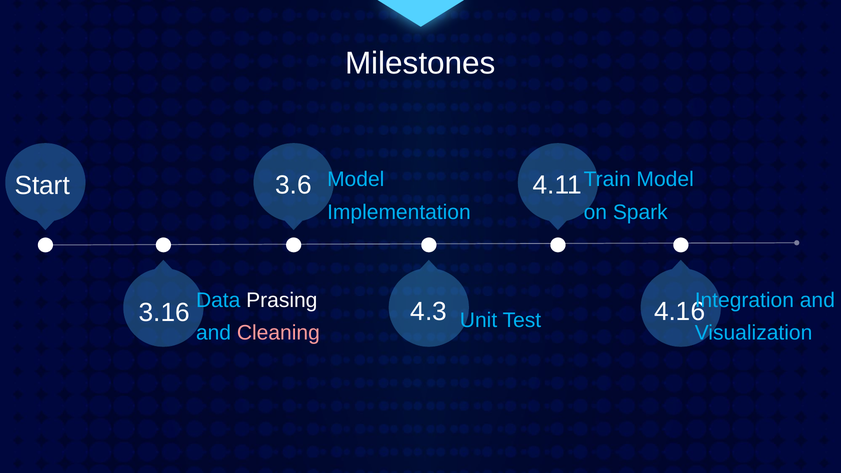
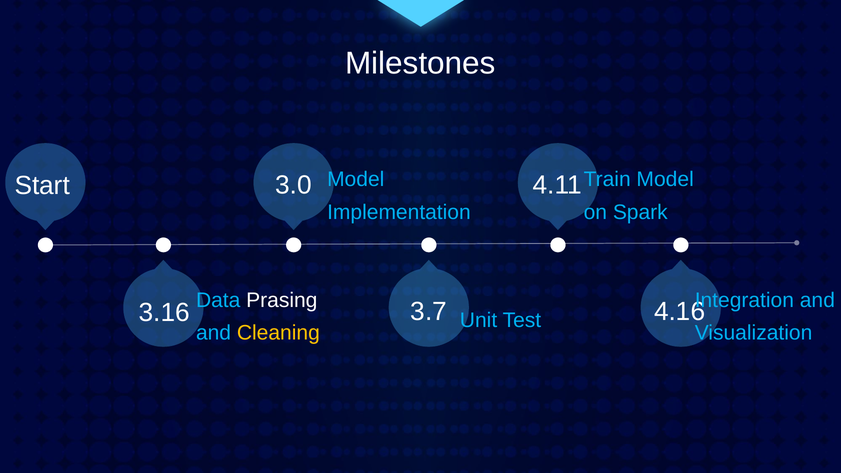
3.6: 3.6 -> 3.0 (293, 185)
4.3: 4.3 -> 3.7 (429, 312)
Cleaning colour: pink -> yellow (278, 333)
